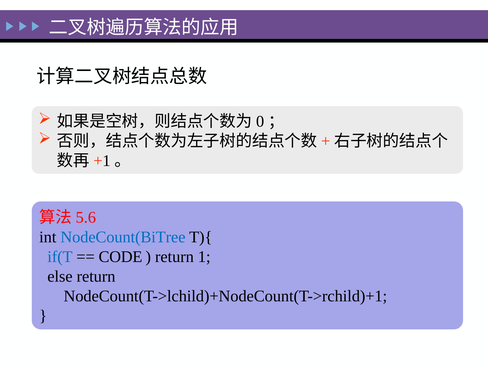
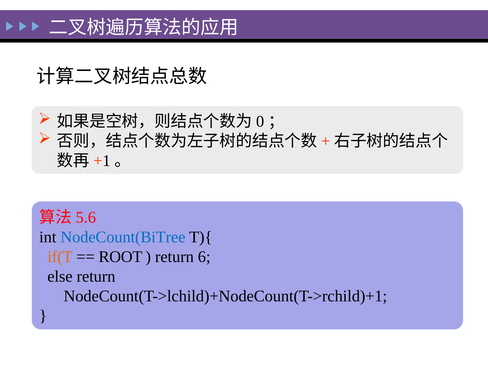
if(T colour: blue -> orange (60, 257)
CODE: CODE -> ROOT (120, 257)
1: 1 -> 6 (204, 257)
